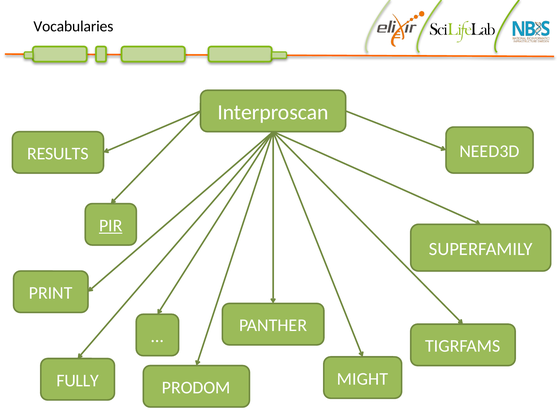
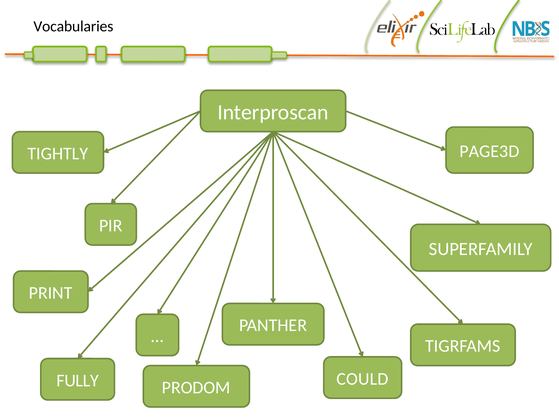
NEED3D: NEED3D -> PAGE3D (489, 151)
RESULTS: RESULTS -> TIGHTLY (58, 154)
PIR underline: present -> none (111, 226)
MIGHT: MIGHT -> COULD (363, 379)
